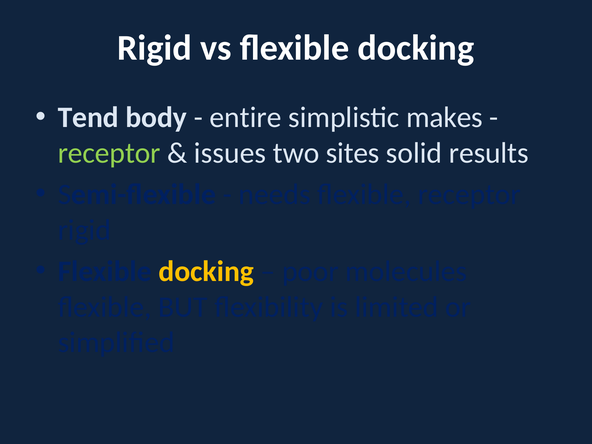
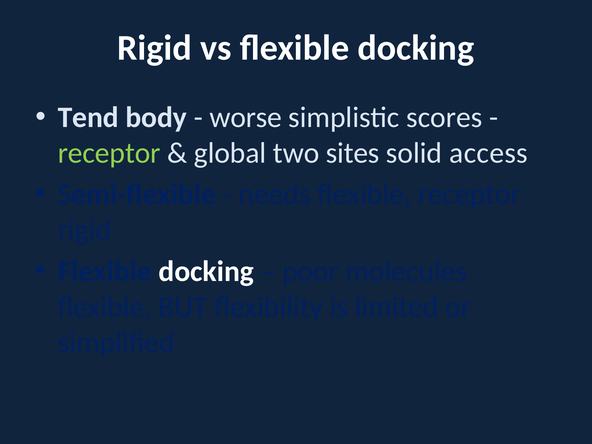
entire: entire -> worse (246, 117)
makes: makes -> scores (444, 117)
issues: issues -> global (230, 153)
results: results -> access (489, 153)
docking colour: yellow -> white (206, 271)
